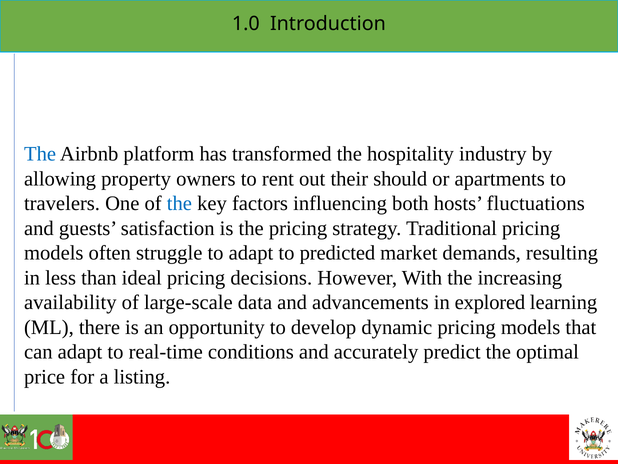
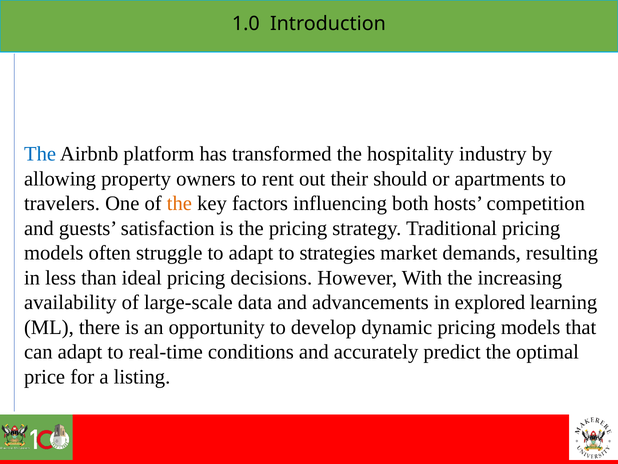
the colour: blue -> orange (179, 203)
fluctuations: fluctuations -> competition (536, 203)
predicted: predicted -> strategies (337, 253)
